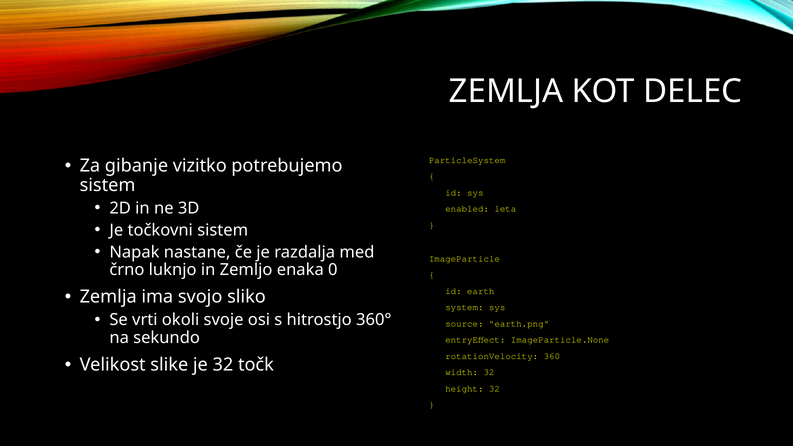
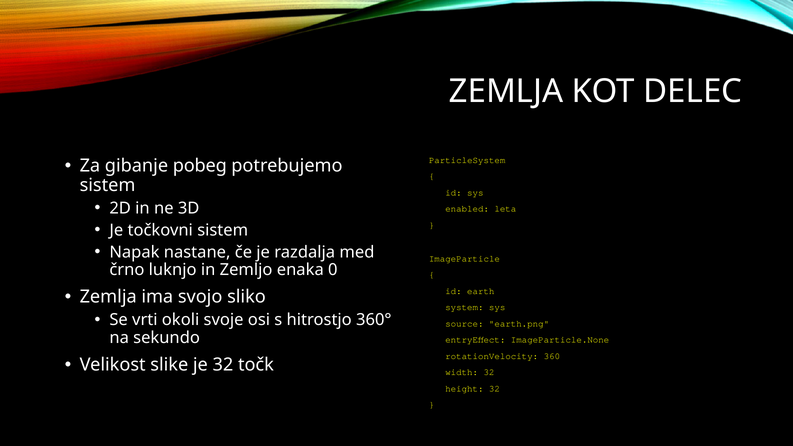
vizitko: vizitko -> pobeg (200, 166)
